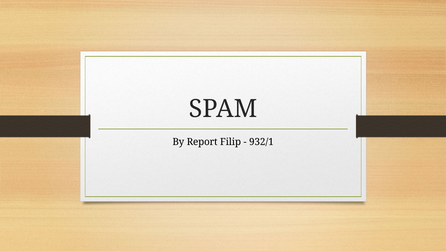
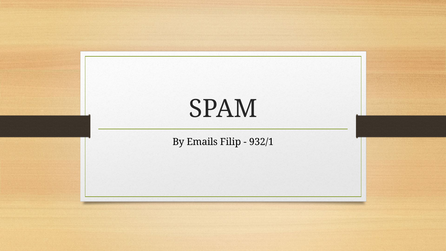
Report: Report -> Emails (202, 142)
